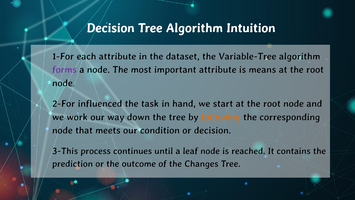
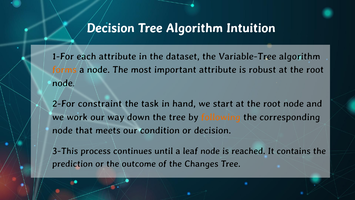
forms colour: purple -> orange (64, 70)
means: means -> robust (262, 70)
influenced: influenced -> constraint (100, 104)
